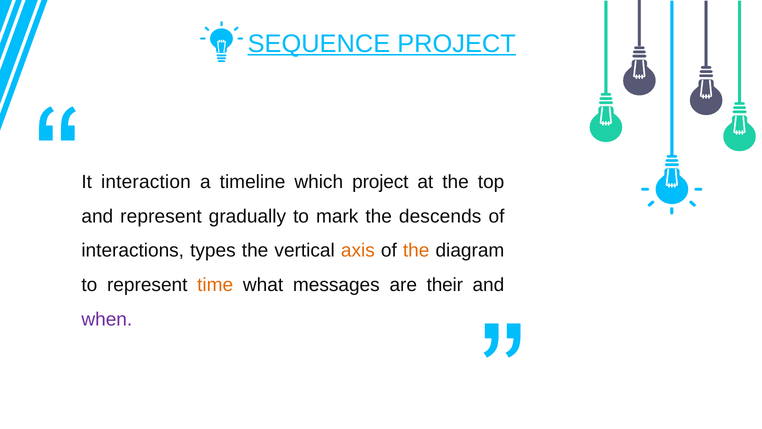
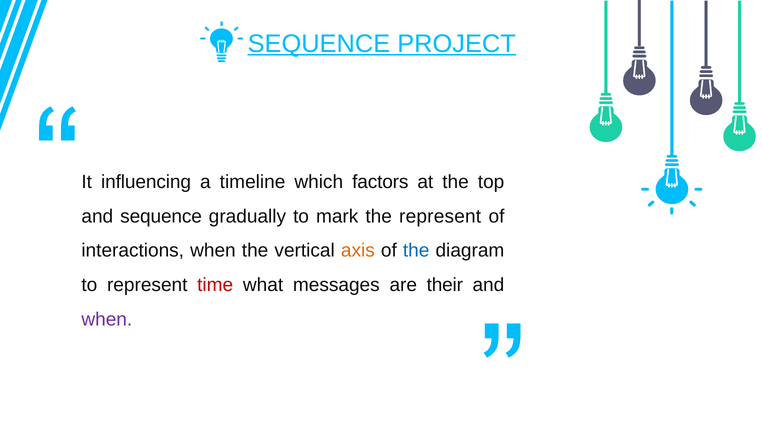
interaction: interaction -> influencing (146, 182)
which project: project -> factors (380, 182)
and represent: represent -> sequence (161, 216)
the descends: descends -> represent (440, 216)
interactions types: types -> when (213, 250)
the colour: orange -> blue (416, 250)
time colour: orange -> red (215, 285)
